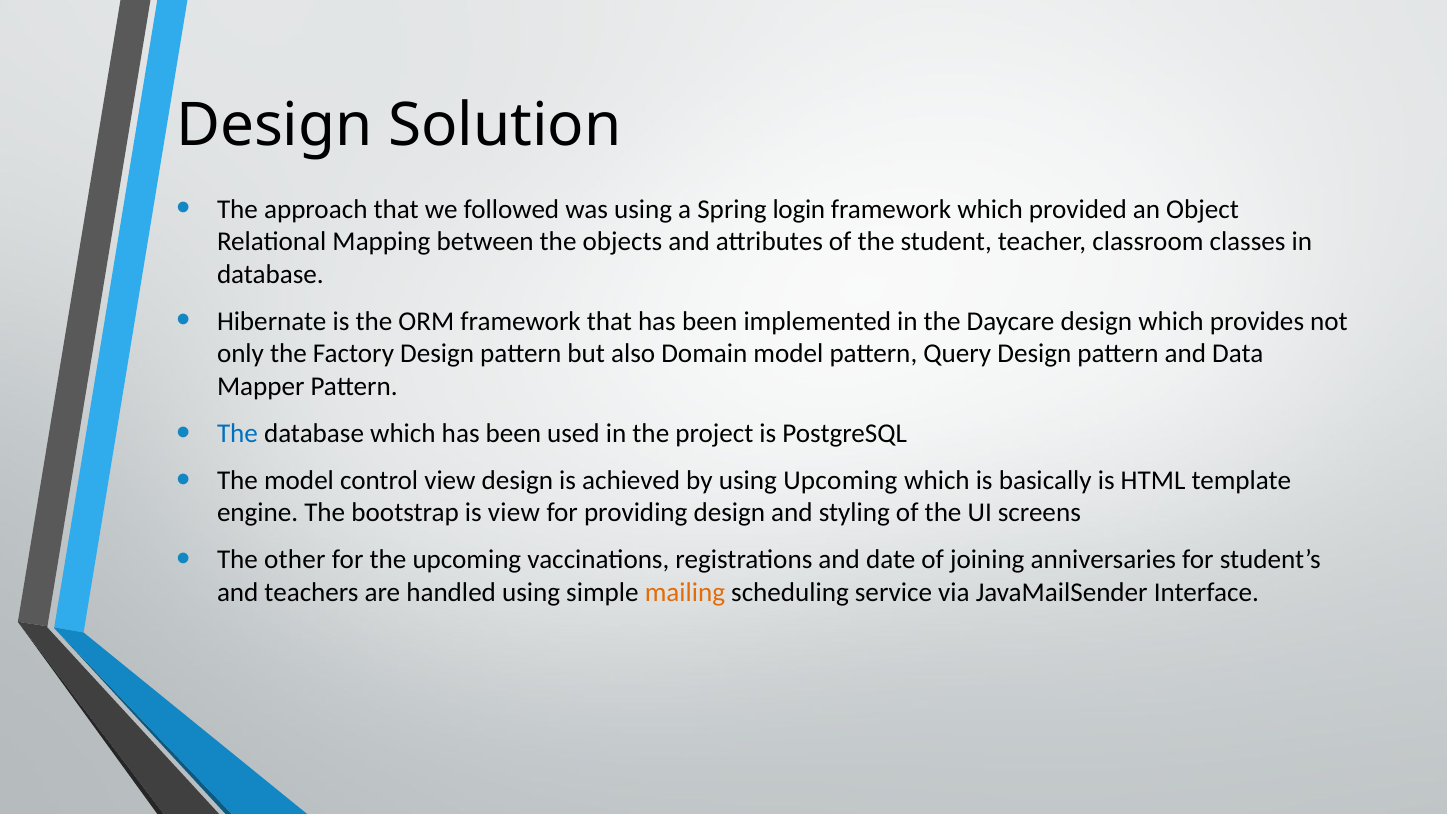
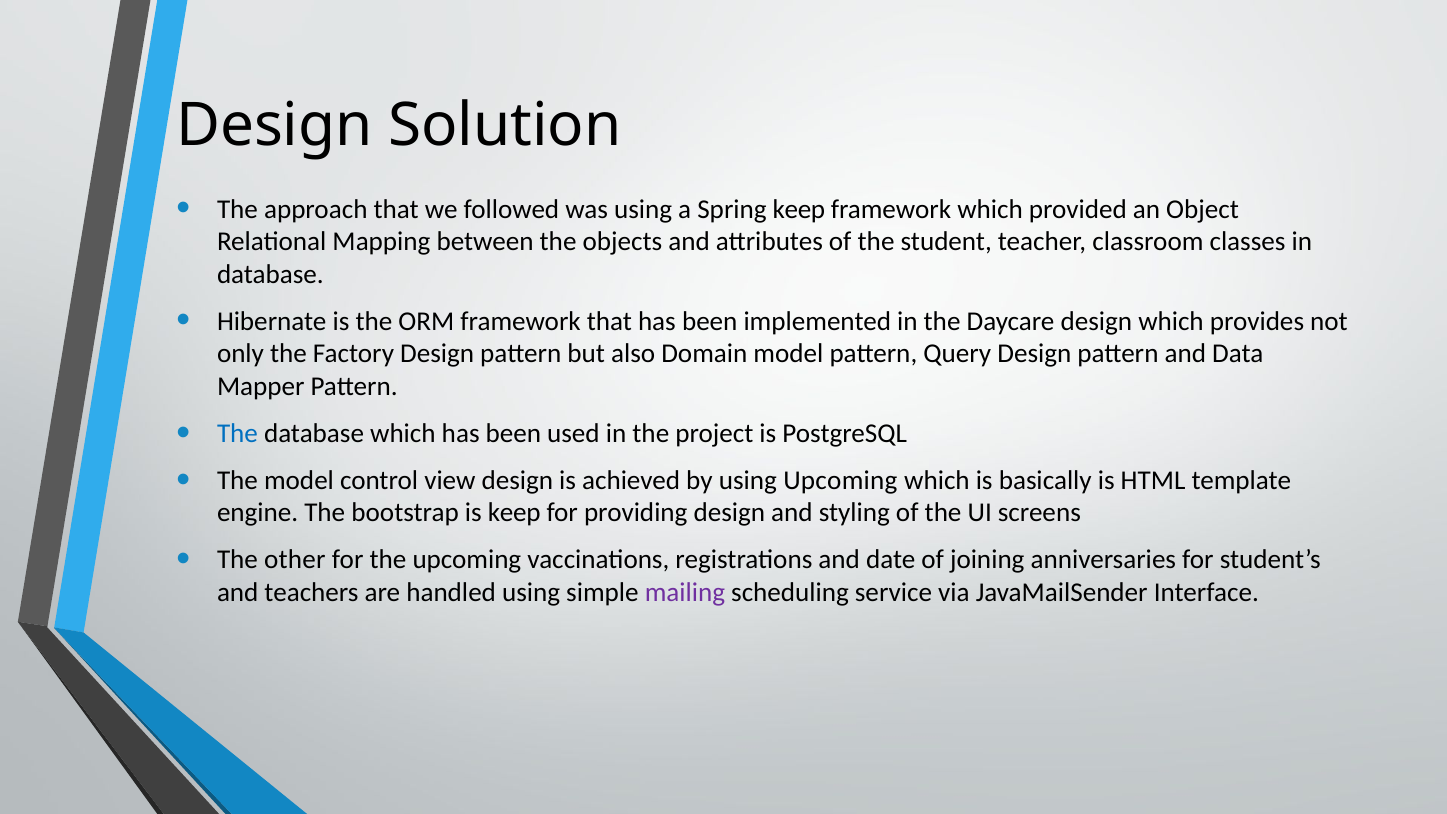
Spring login: login -> keep (799, 209)
is view: view -> keep (514, 513)
mailing colour: orange -> purple (685, 593)
